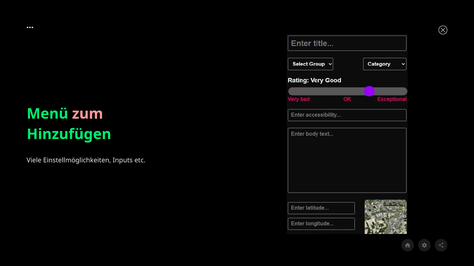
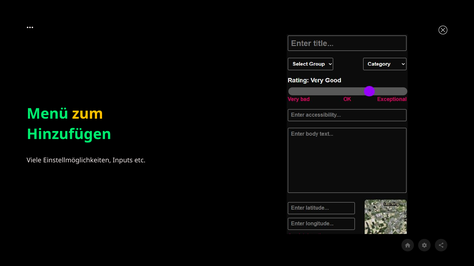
zum colour: pink -> yellow (88, 114)
